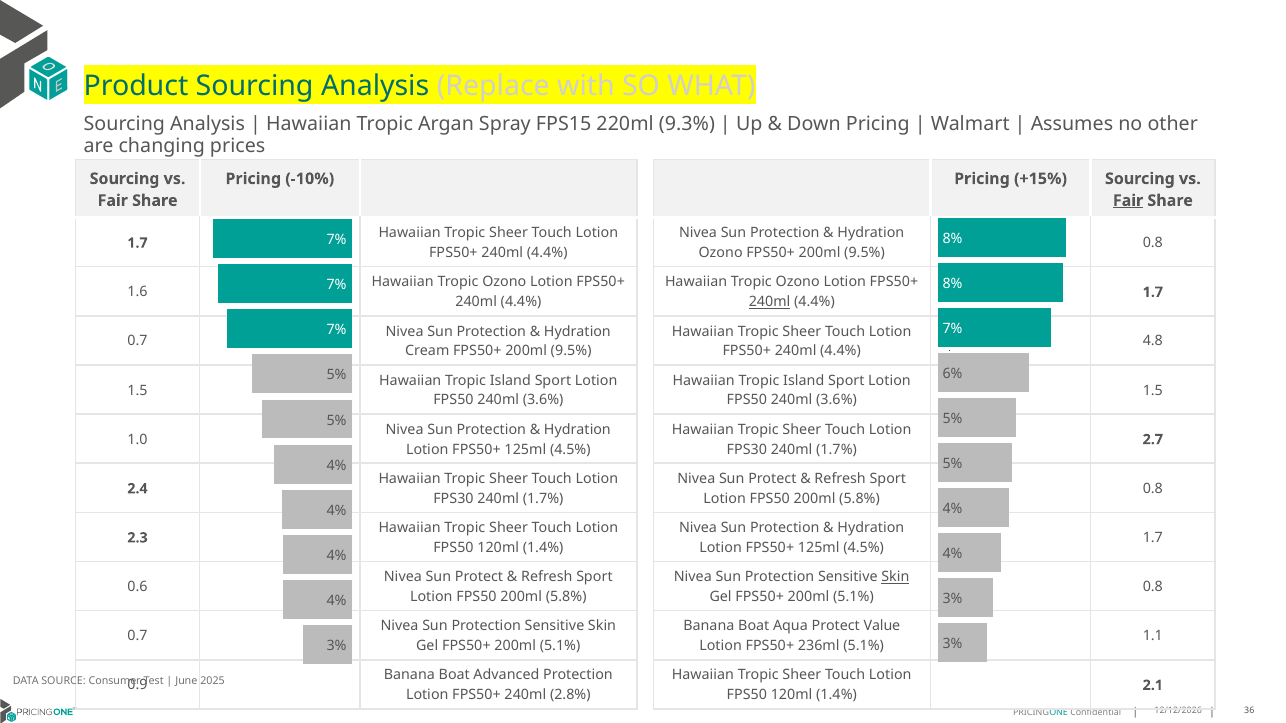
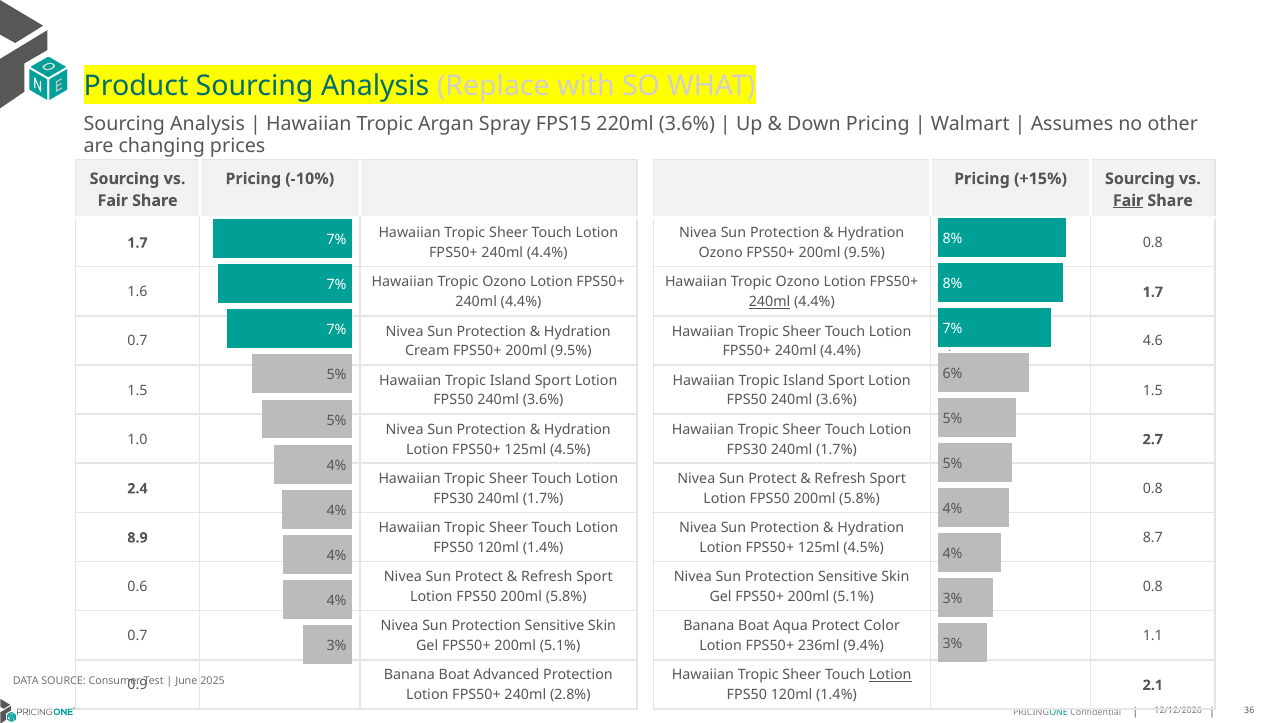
220ml 9.3%: 9.3% -> 3.6% (687, 124)
4.8: 4.8 -> 4.6 (1153, 341)
1.7: 1.7 -> 8.7 (1153, 538)
2.3: 2.3 -> 8.9 (138, 538)
Skin underline: present -> none (895, 577)
Value: Value -> Color (882, 626)
236ml 5.1%: 5.1% -> 9.4% (864, 646)
Lotion underline: none -> present (890, 676)
